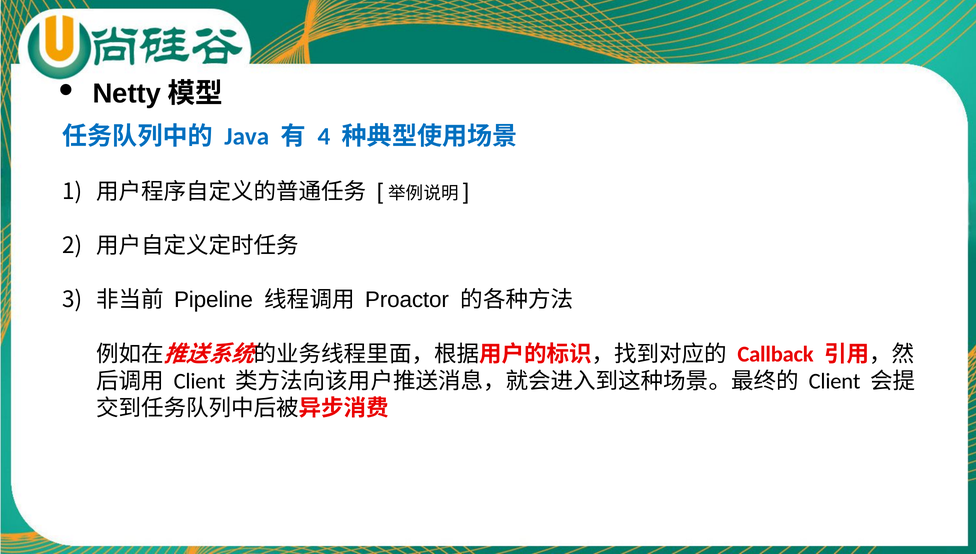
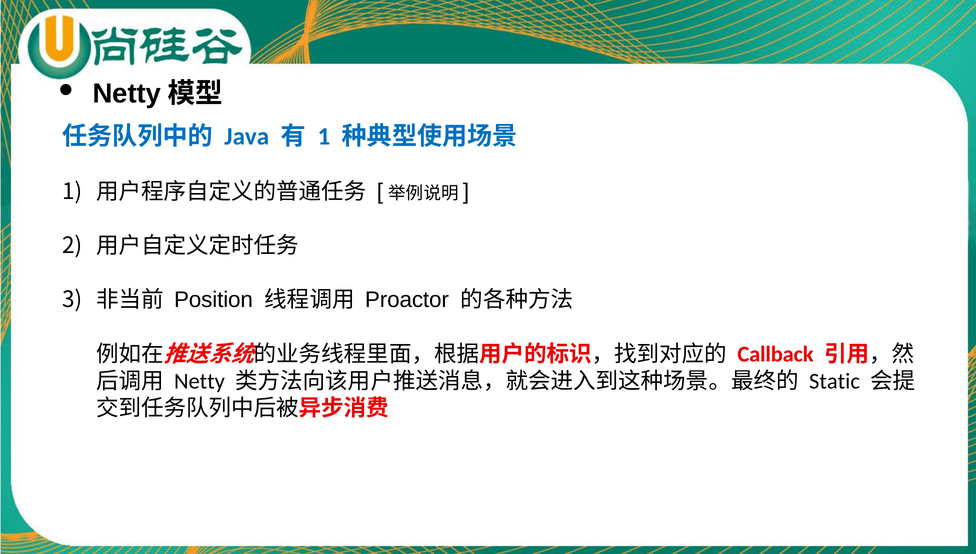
4: 4 -> 1 (324, 136)
Pipeline: Pipeline -> Position (214, 300)
Client: Client -> Netty (199, 381)
Client: Client -> Static (834, 381)
